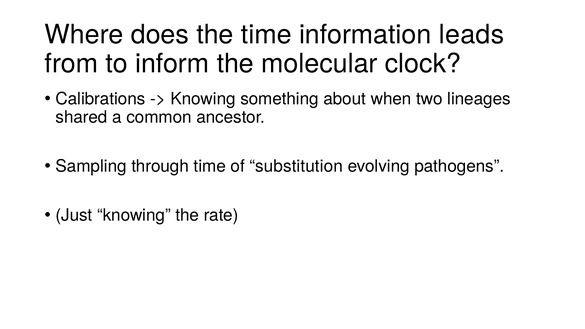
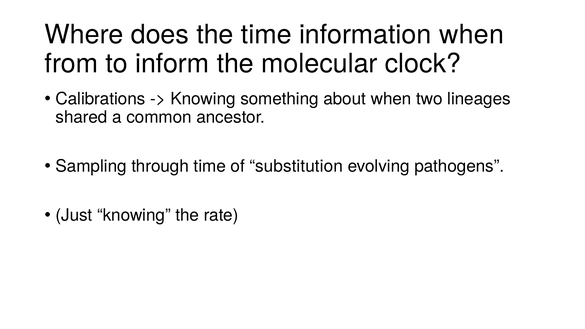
information leads: leads -> when (472, 35)
